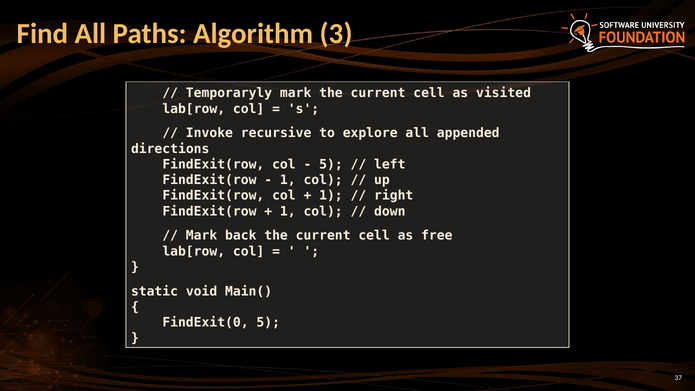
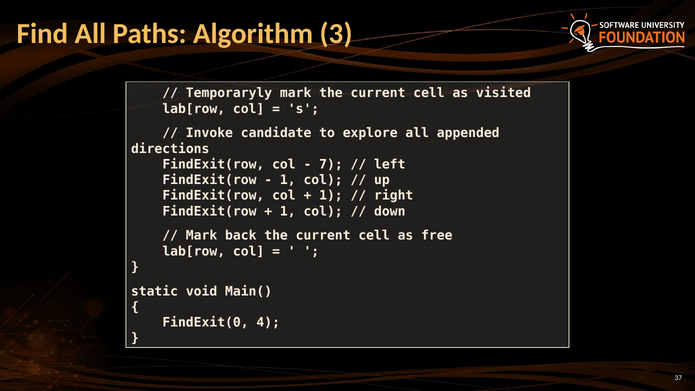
recursive: recursive -> candidate (276, 133)
5: 5 -> 7 (331, 164)
FindExit(0 5: 5 -> 4 (268, 323)
